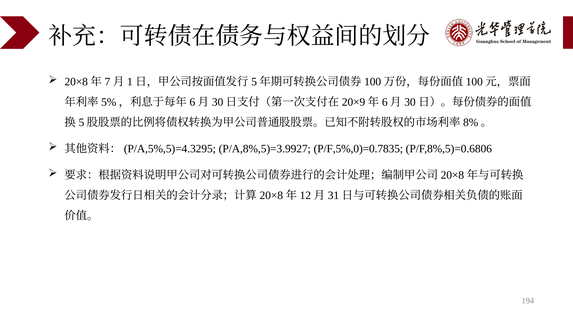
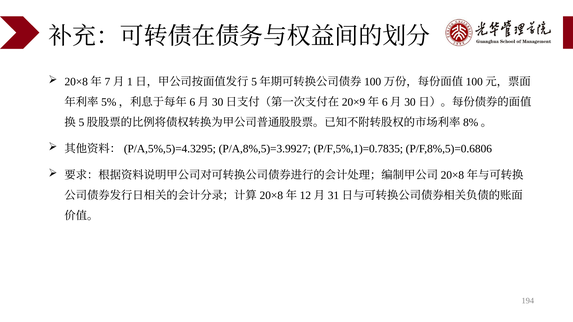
P/F,5%,0)=0.7835: P/F,5%,0)=0.7835 -> P/F,5%,1)=0.7835 (358, 149)
